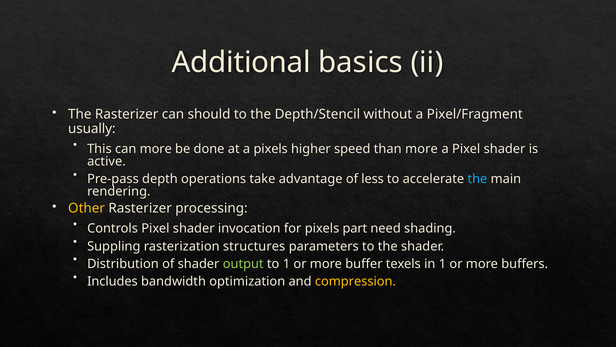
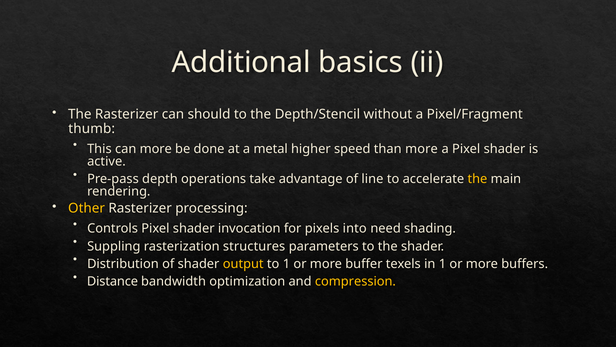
usually: usually -> thumb (92, 129)
a pixels: pixels -> metal (271, 149)
less: less -> line (372, 179)
the colour: light blue -> yellow (477, 179)
part: part -> into (355, 228)
output colour: light green -> yellow (243, 264)
Includes: Includes -> Distance (112, 281)
